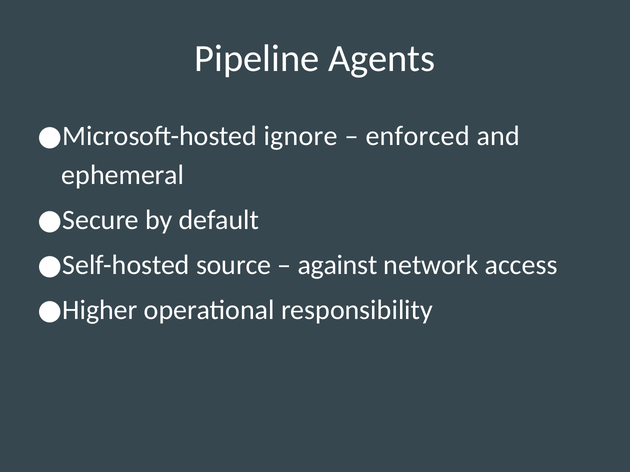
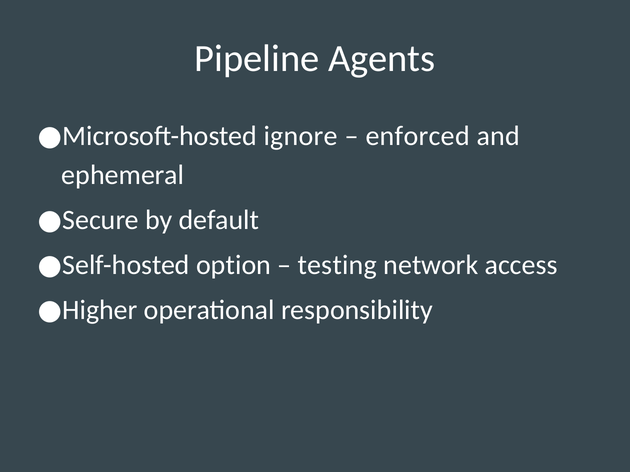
source: source -> option (234, 265)
against: against -> testing (337, 265)
